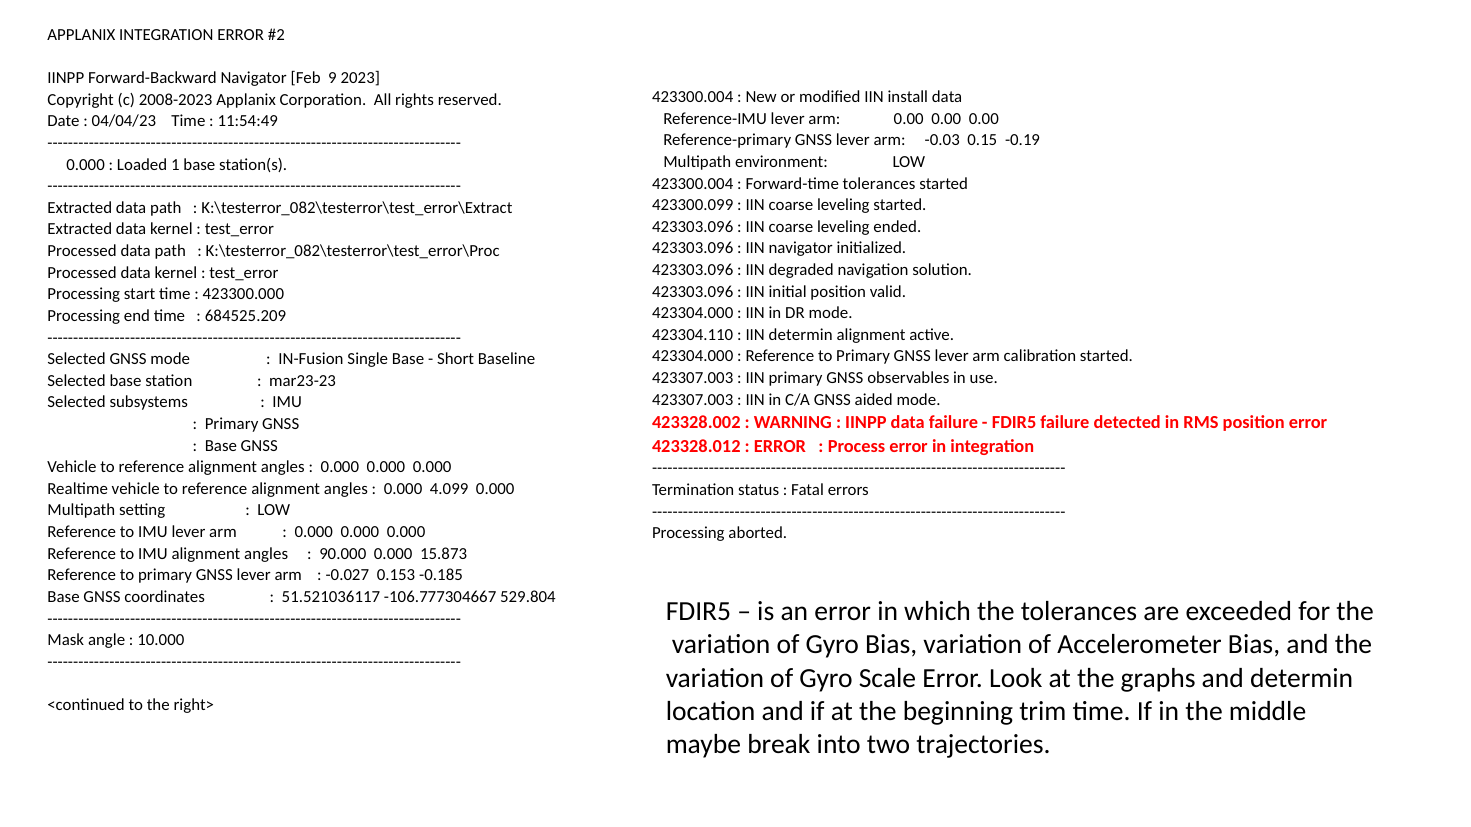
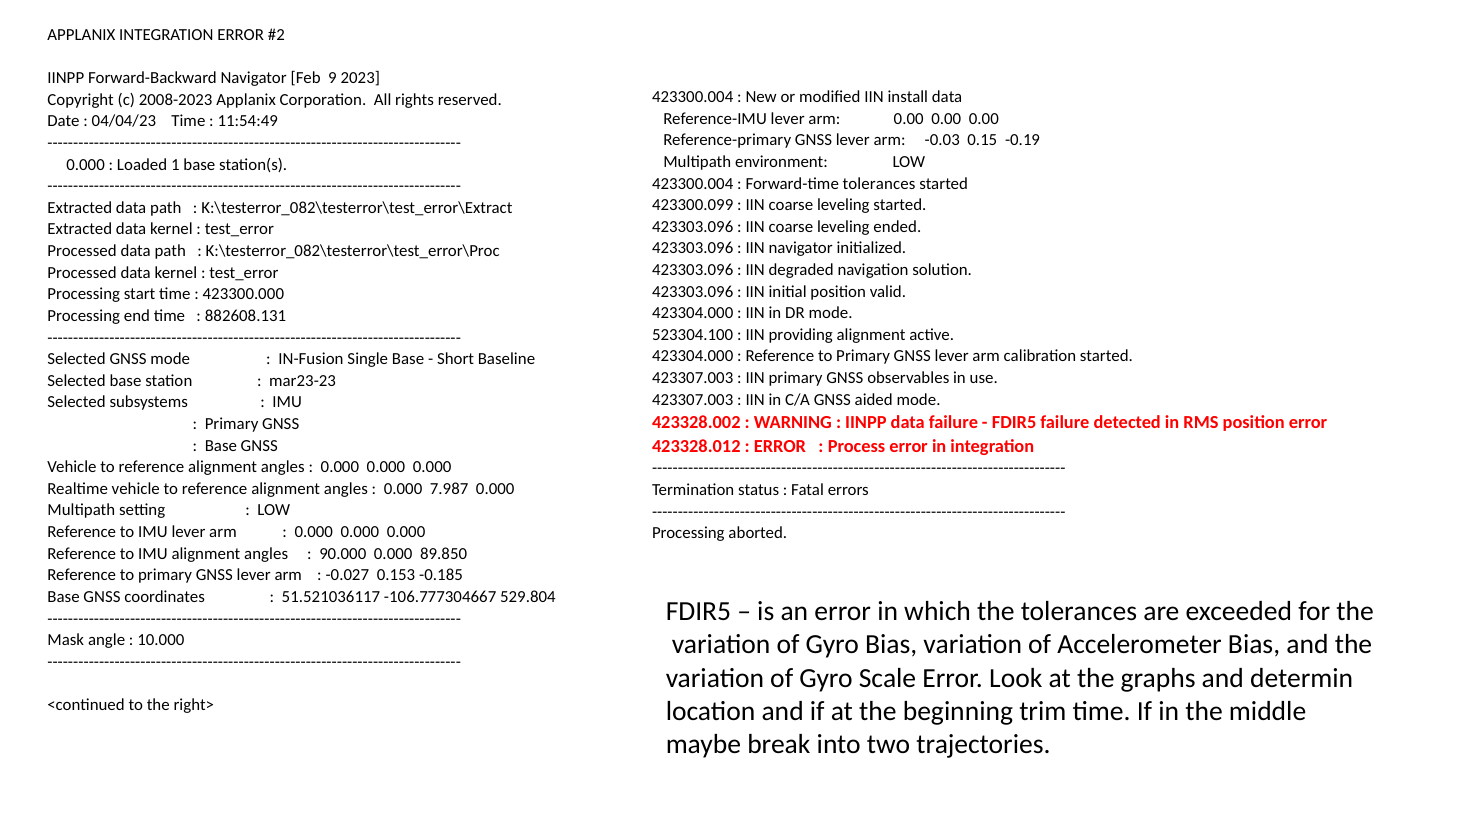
684525.209: 684525.209 -> 882608.131 (246, 316)
423304.110: 423304.110 -> 523304.100 (693, 335)
IIN determin: determin -> providing (801, 335)
4.099: 4.099 -> 7.987 (449, 489)
15.873: 15.873 -> 89.850 (444, 554)
